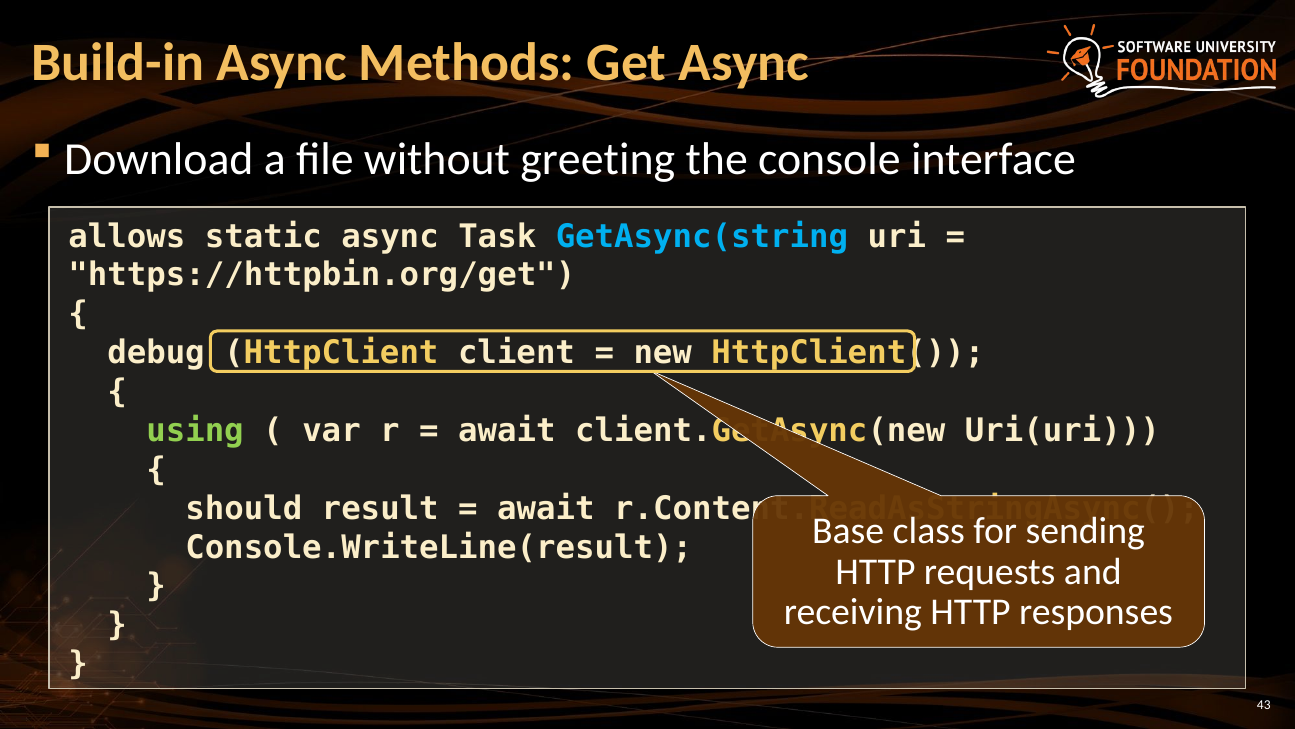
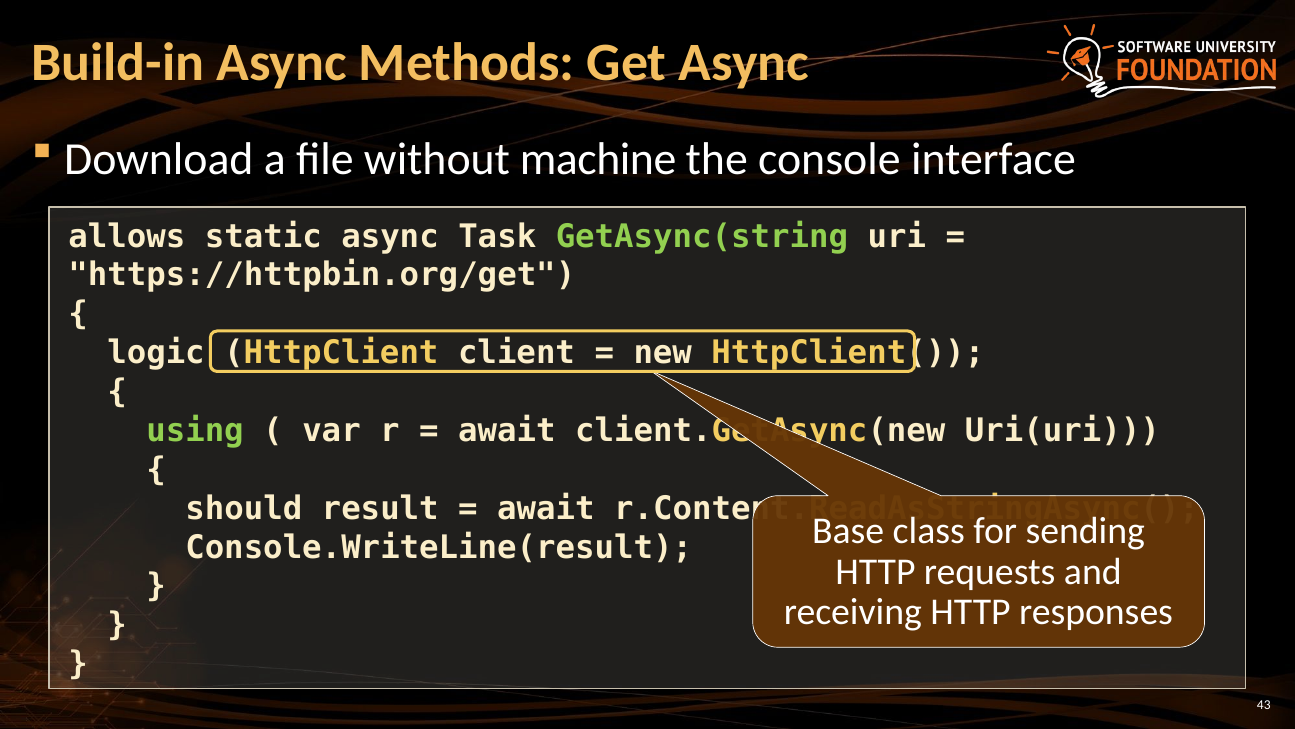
greeting: greeting -> machine (598, 160)
GetAsync(string colour: light blue -> light green (702, 236)
debug: debug -> logic (156, 353)
